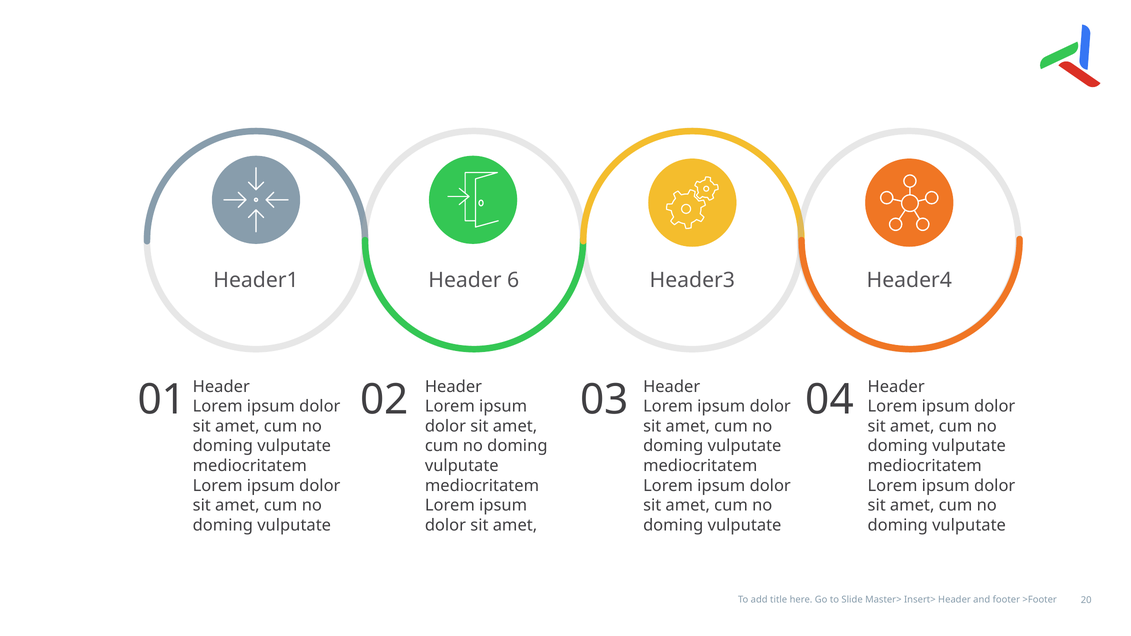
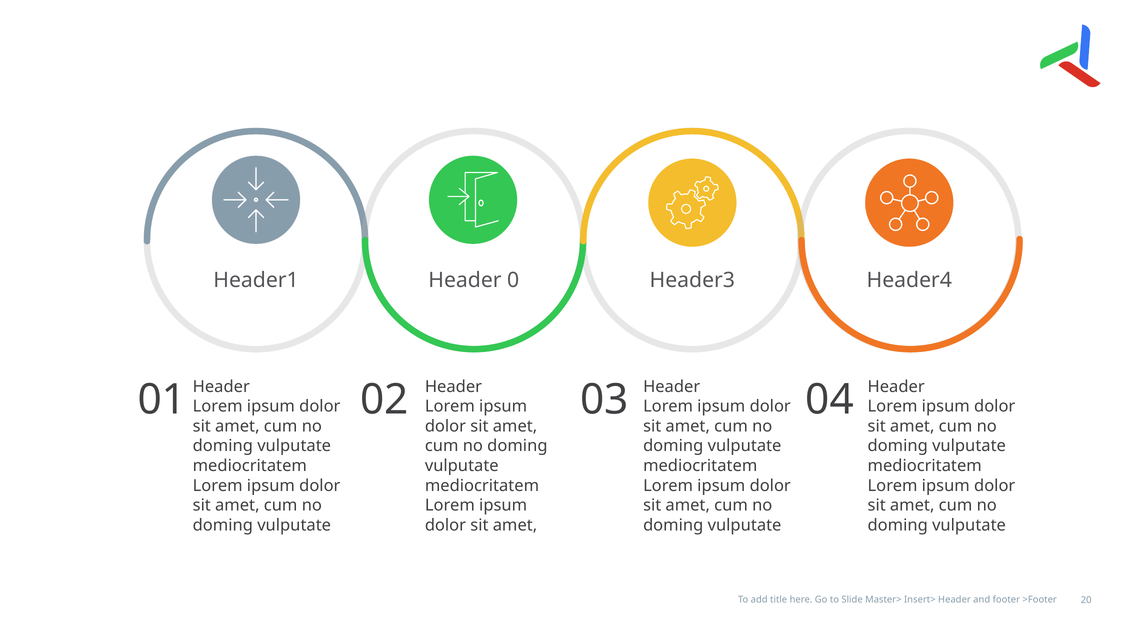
6: 6 -> 0 (513, 280)
